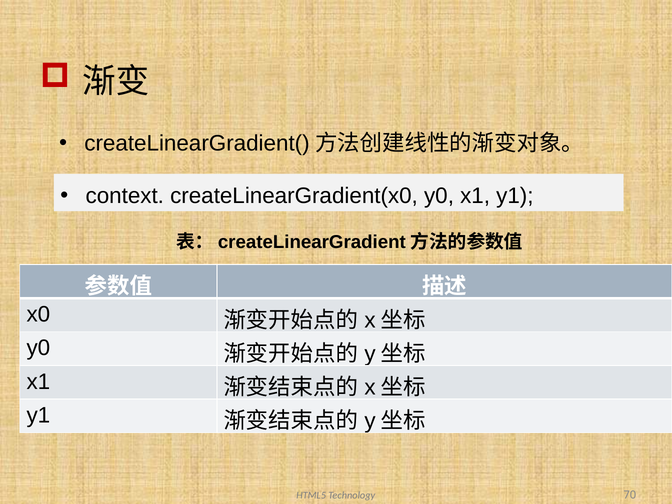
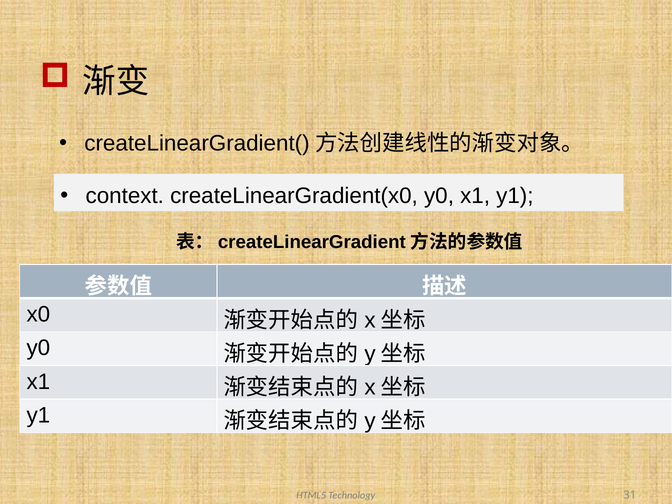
70: 70 -> 31 (630, 495)
